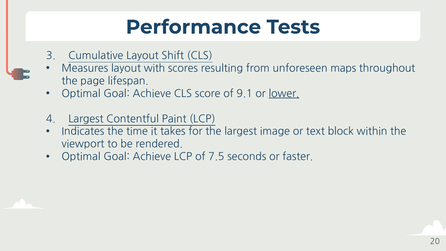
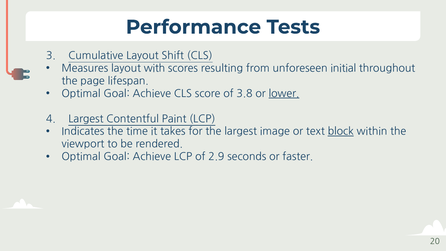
maps: maps -> initial (343, 68)
9.1: 9.1 -> 3.8 (244, 94)
block underline: none -> present (341, 131)
7.5: 7.5 -> 2.9 (216, 157)
